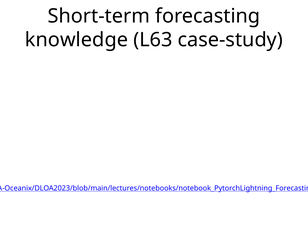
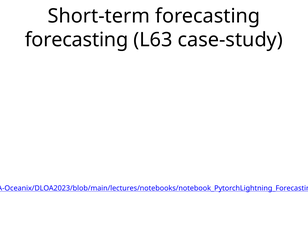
knowledge: knowledge -> forecasting (77, 40)
